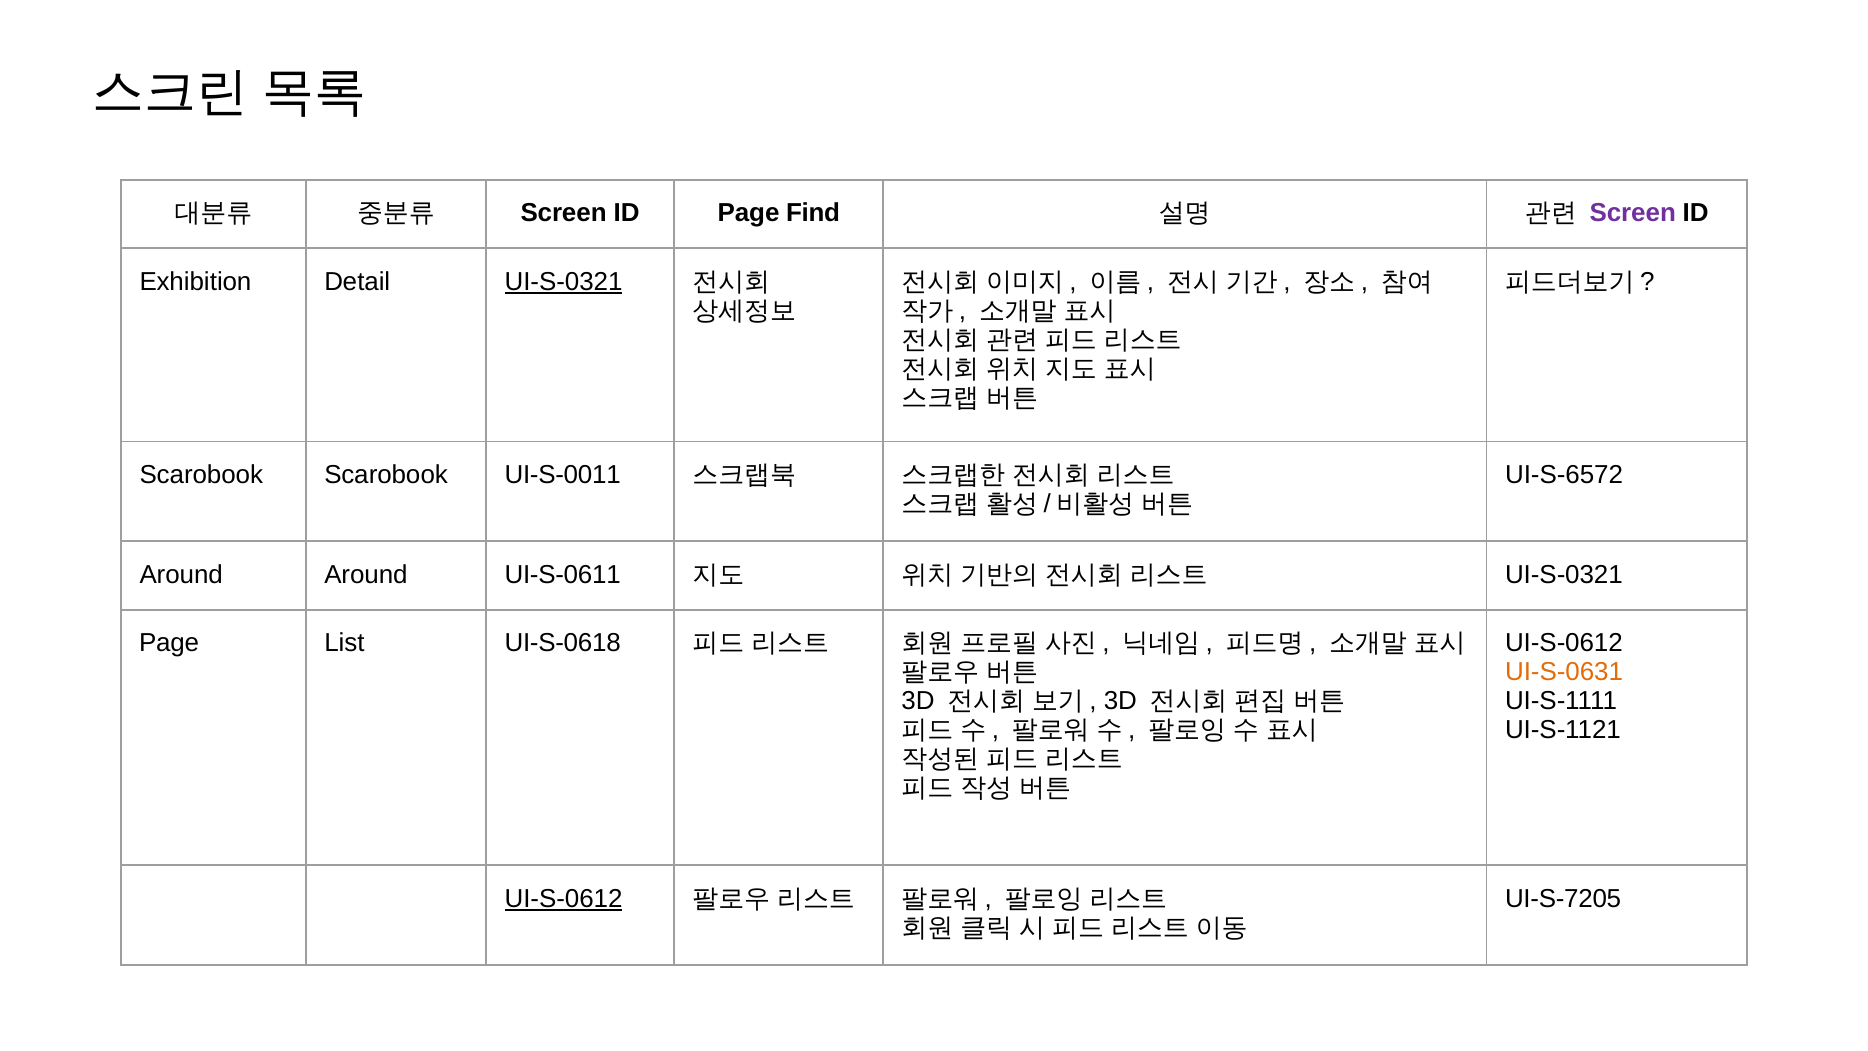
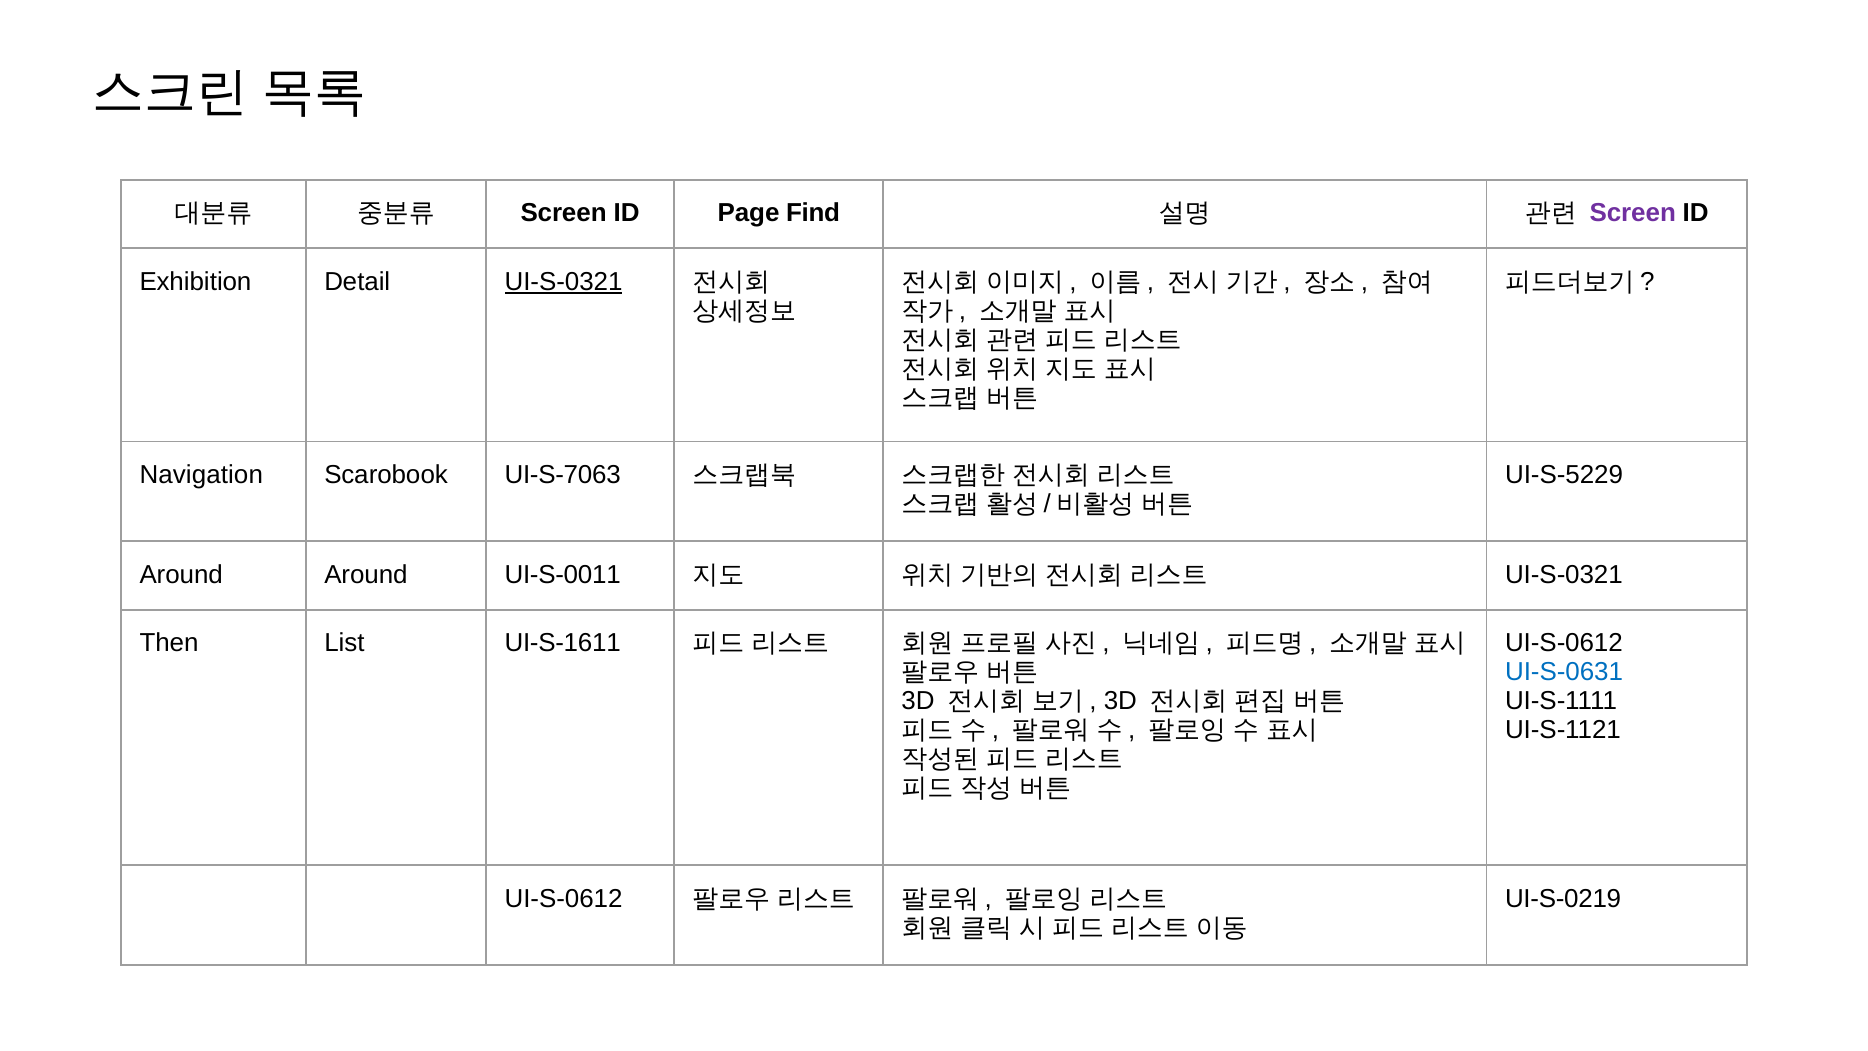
Scarobook: Scarobook -> Navigation (201, 475)
UI-S-0011: UI-S-0011 -> UI-S-7063 (563, 475)
UI-S-6572: UI-S-6572 -> UI-S-5229 (1564, 475)
UI-S-0611: UI-S-0611 -> UI-S-0011 (563, 575)
Page: Page -> Then (169, 643)
UI-S-0618: UI-S-0618 -> UI-S-1611 (563, 643)
UI-S-0631 colour: orange -> blue (1564, 672)
UI-S-0612 underline: present -> none (564, 899)
UI-S-7205: UI-S-7205 -> UI-S-0219 (1563, 899)
